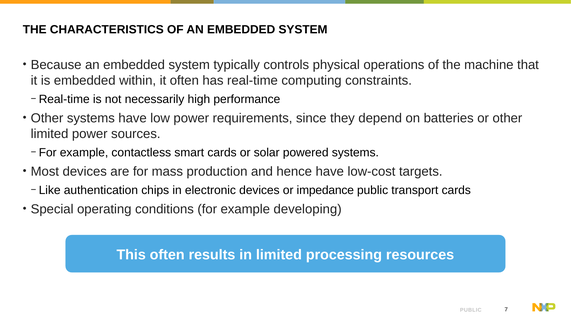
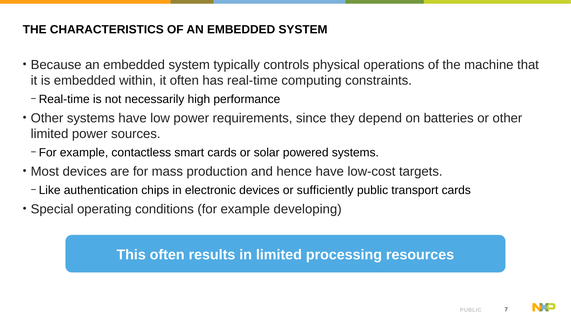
impedance: impedance -> sufficiently (325, 190)
